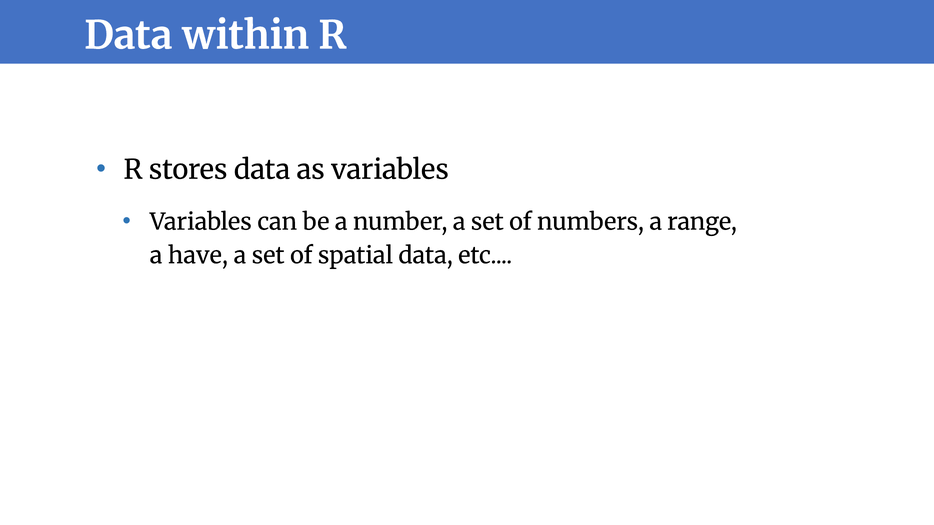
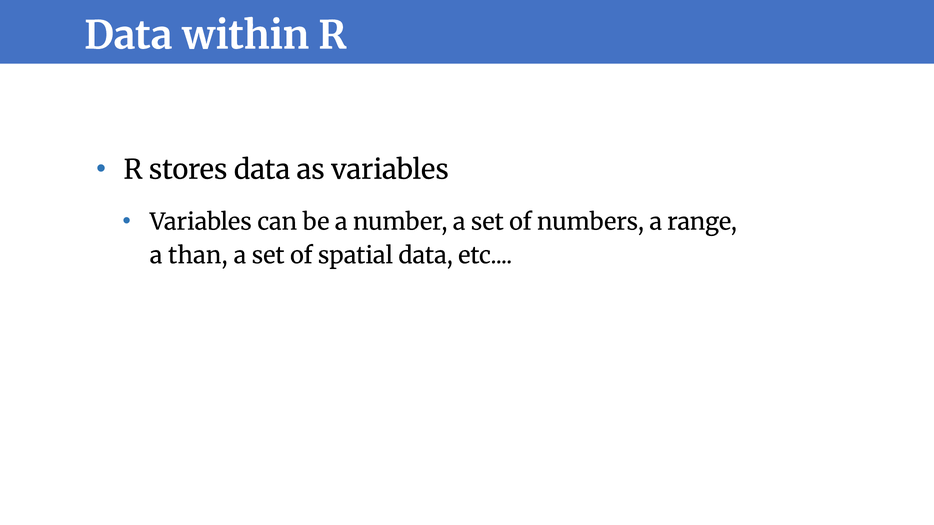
have: have -> than (198, 256)
